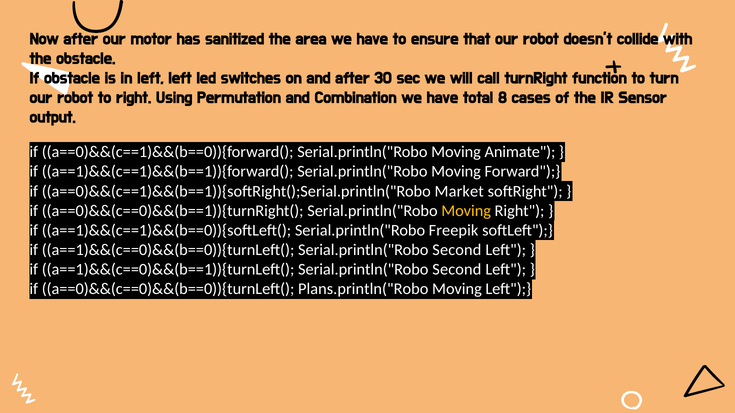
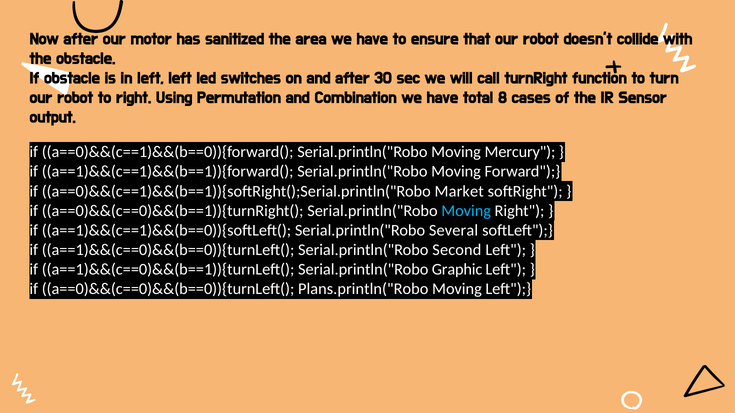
Animate: Animate -> Mercury (520, 152)
Moving colour: yellow -> light blue (466, 211)
Freepik: Freepik -> Several (454, 231)
a==1)&&(c==0)&&(b==1)){turnLeft( Serial.println("Robo Second: Second -> Graphic (457, 270)
